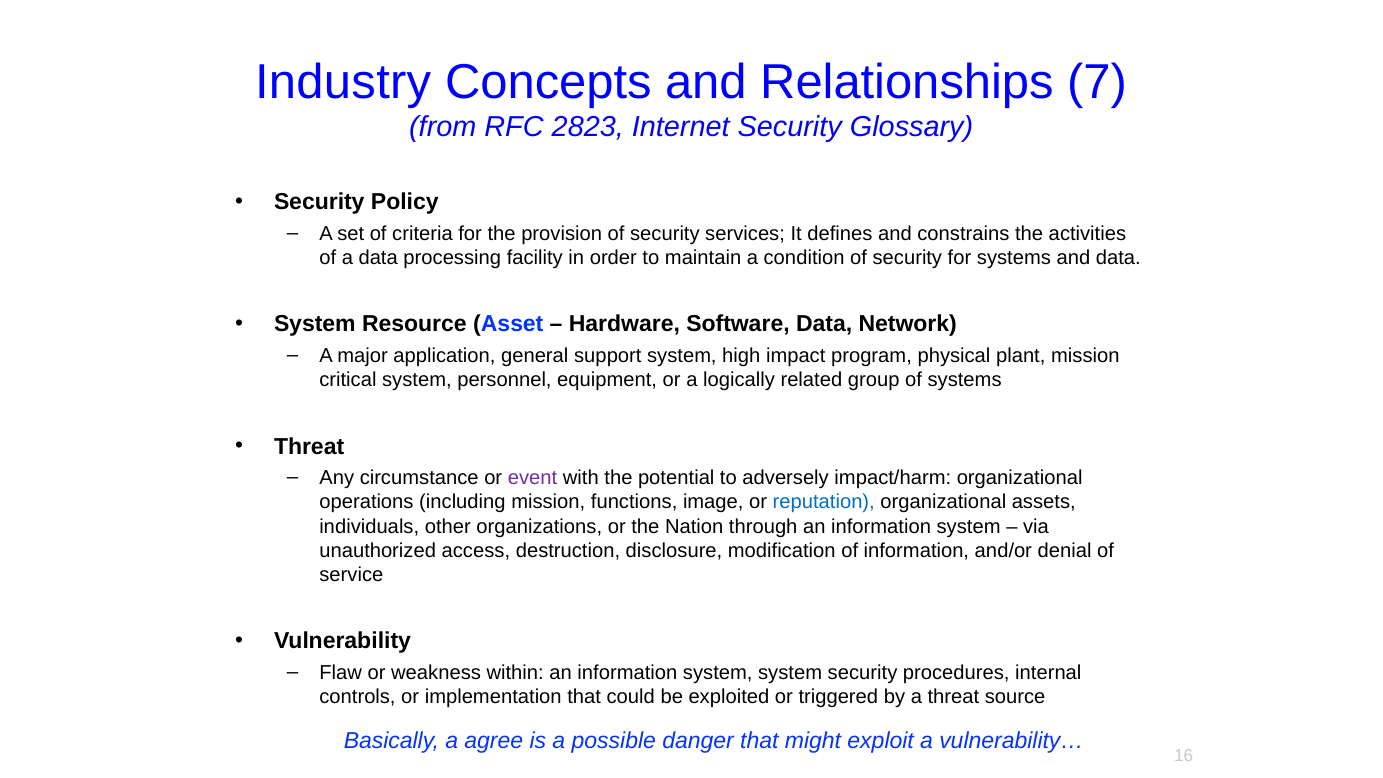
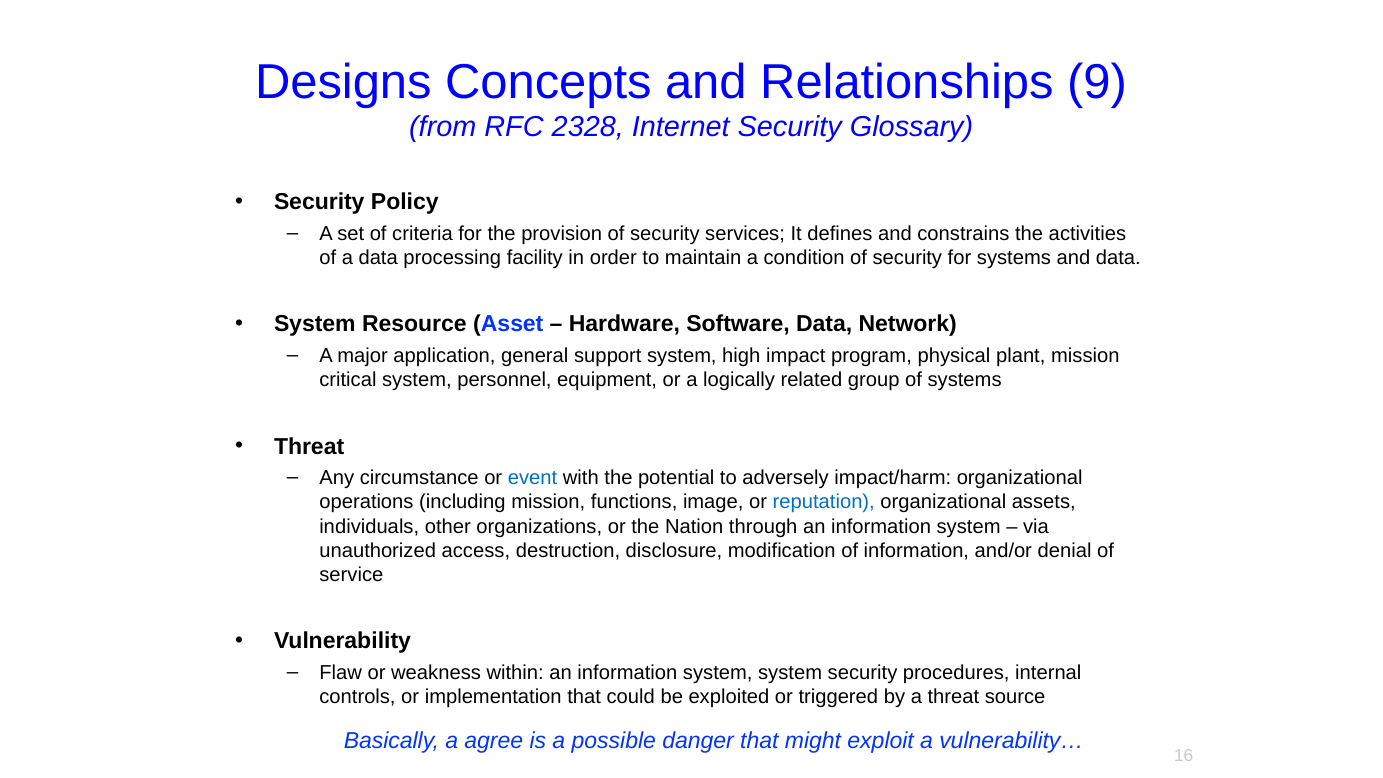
Industry: Industry -> Designs (343, 82)
7: 7 -> 9 (1097, 82)
2823: 2823 -> 2328 (588, 127)
event colour: purple -> blue (533, 478)
